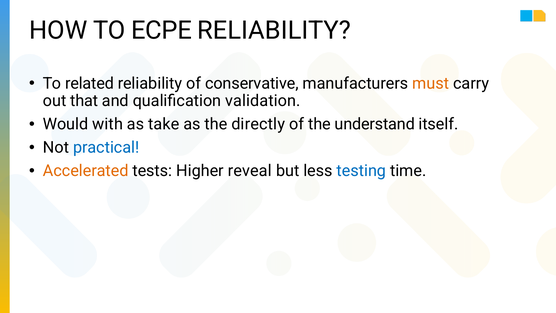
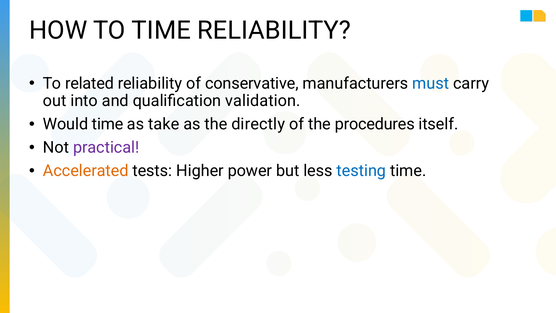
TO ECPE: ECPE -> TIME (161, 30)
must colour: orange -> blue (431, 83)
that: that -> into (84, 101)
Would with: with -> time (108, 124)
understand: understand -> procedures (375, 124)
practical colour: blue -> purple (106, 148)
reveal: reveal -> power (250, 171)
